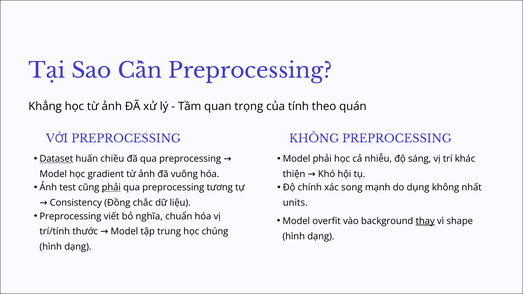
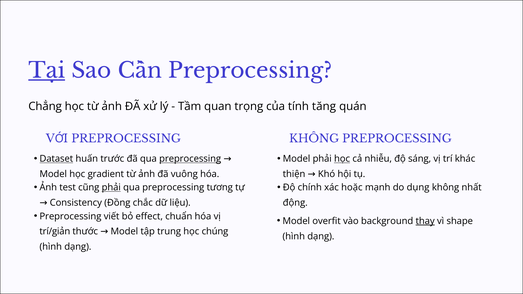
Tại underline: none -> present (47, 71)
Khẳng: Khẳng -> Chẳng (45, 106)
theo: theo -> tăng (324, 106)
chiều: chiều -> trước (112, 159)
preprocessing underline: none -> present (190, 159)
học underline: none -> present (342, 159)
song: song -> hoặc (352, 188)
units: units -> động (295, 203)
nghĩa: nghĩa -> effect (149, 216)
trí/tính: trí/tính -> trí/giản (55, 232)
